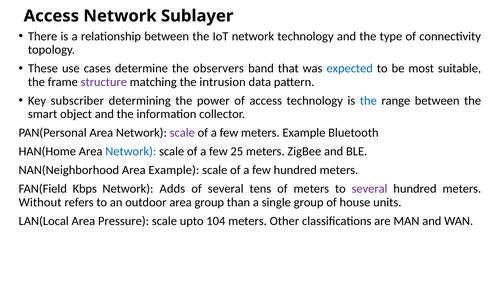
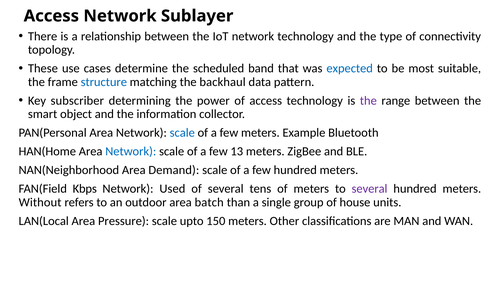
observers: observers -> scheduled (219, 68)
structure colour: purple -> blue (104, 82)
intrusion: intrusion -> backhaul (223, 82)
the colour: blue -> purple (368, 101)
scale colour: purple -> blue (182, 133)
25: 25 -> 13 (237, 152)
Area Example: Example -> Demand (174, 170)
Adds: Adds -> Used (172, 189)
area group: group -> batch (209, 203)
104: 104 -> 150 (216, 221)
